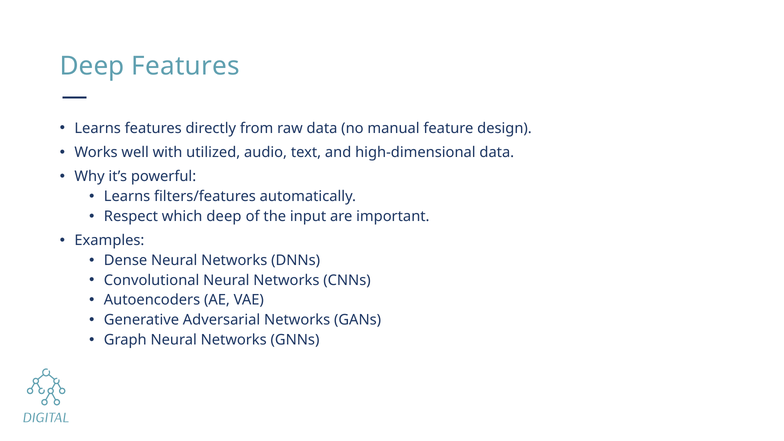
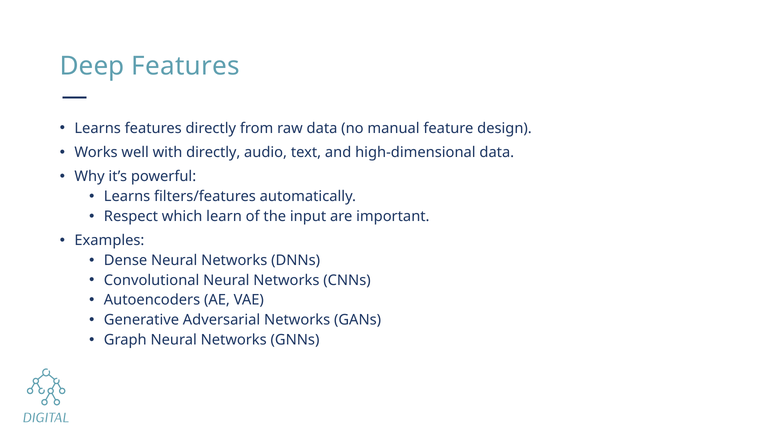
with utilized: utilized -> directly (213, 152)
which deep: deep -> learn (224, 216)
